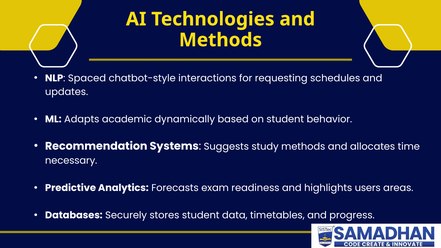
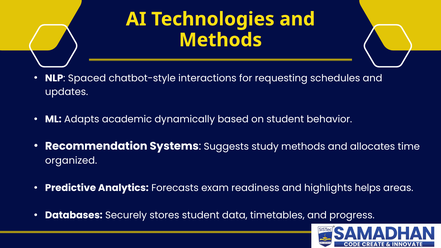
necessary: necessary -> organized (71, 161)
users: users -> helps (368, 188)
